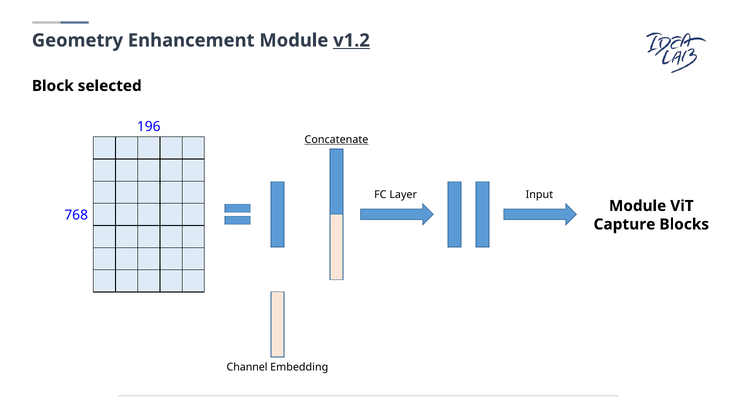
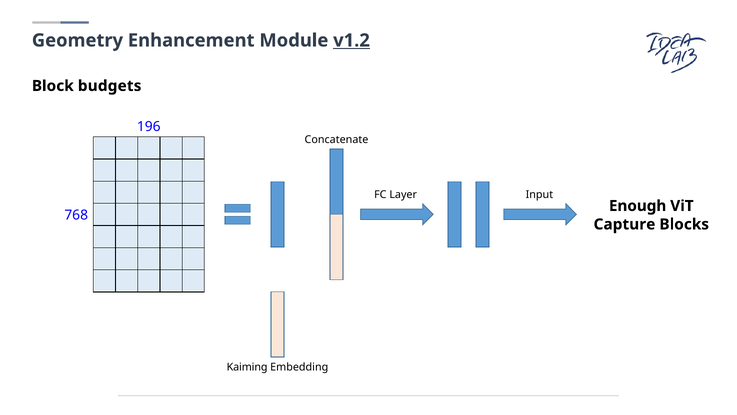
selected: selected -> budgets (110, 86)
Concatenate underline: present -> none (336, 139)
Module: Module -> Enough (638, 206)
Channel: Channel -> Kaiming (247, 367)
